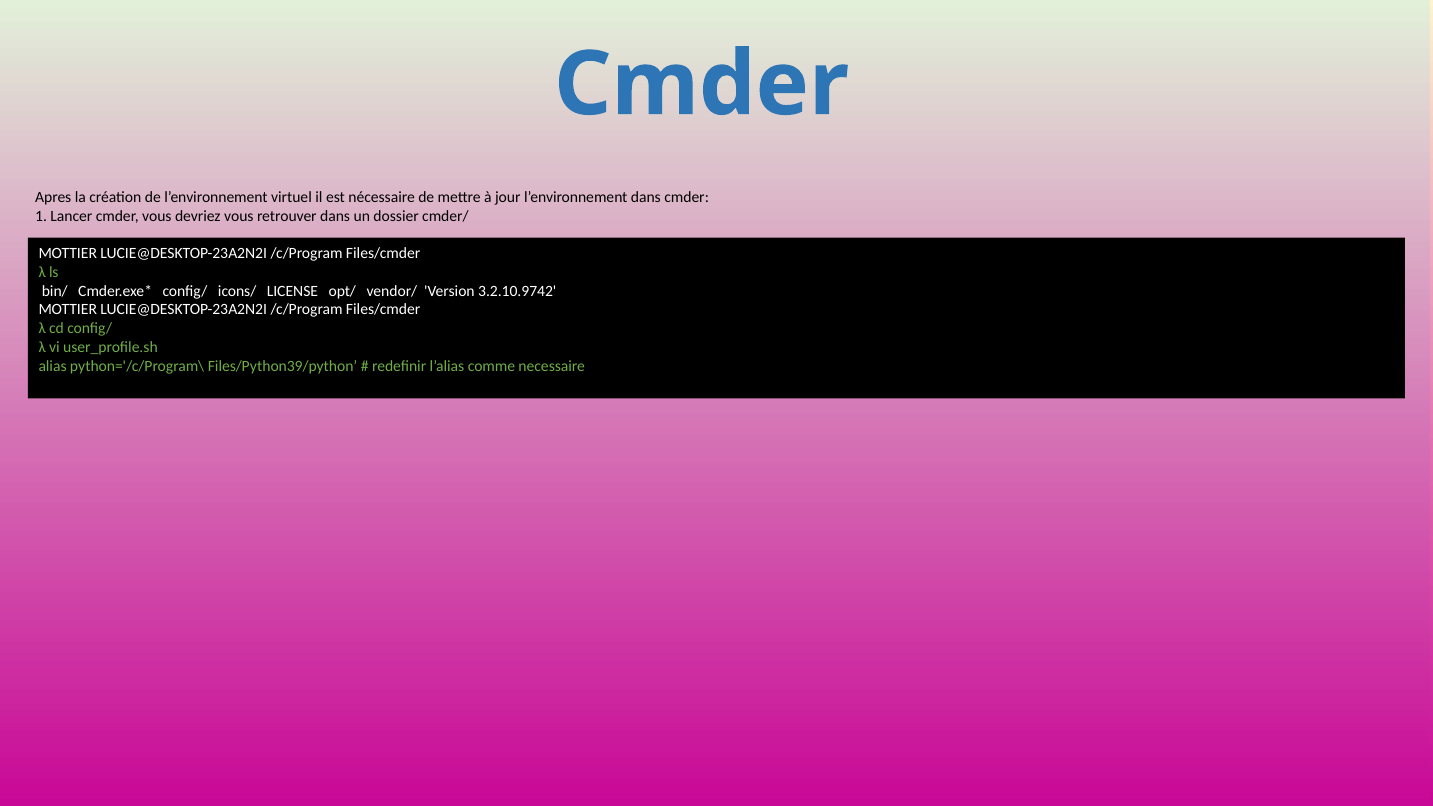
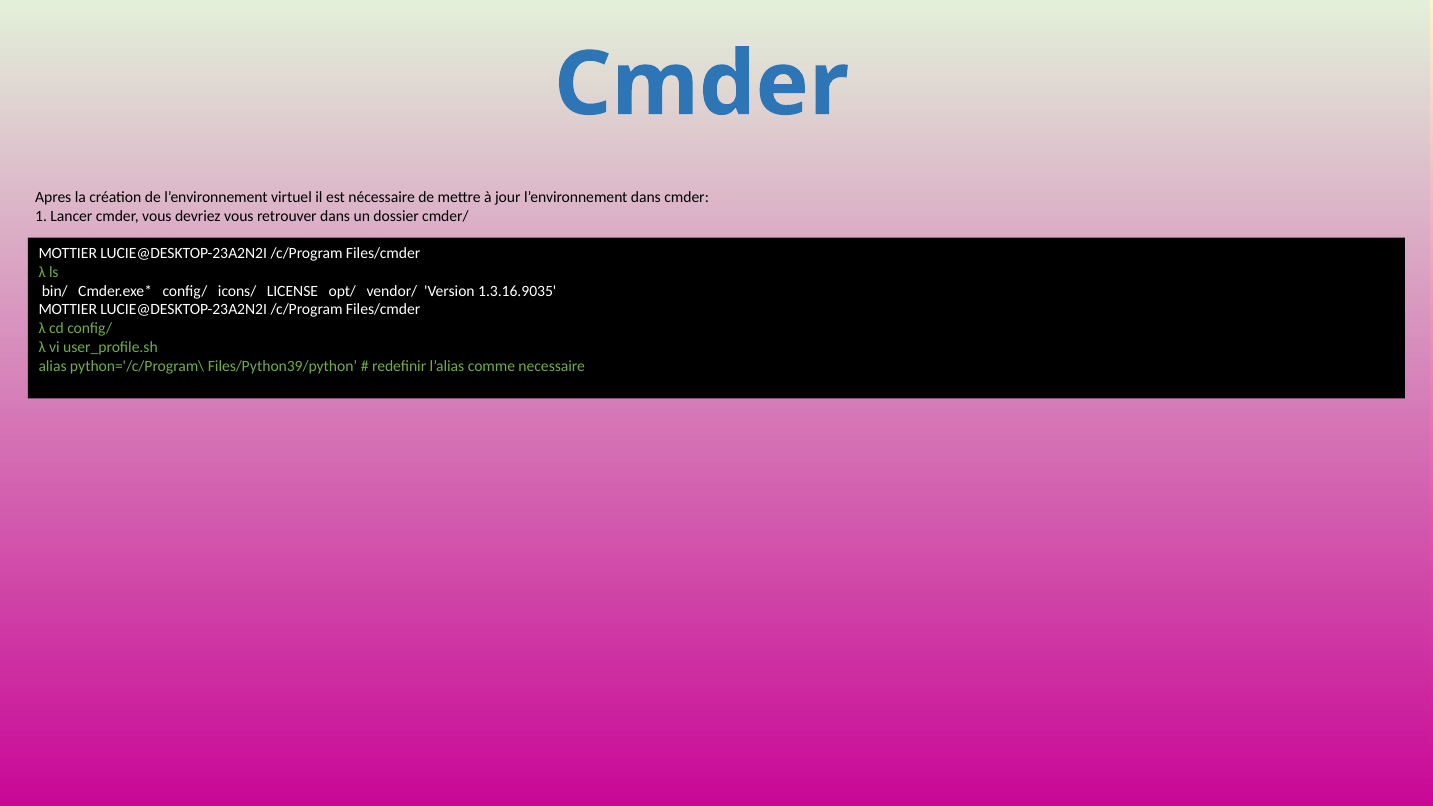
3.2.10.9742: 3.2.10.9742 -> 1.3.16.9035 (517, 291)
